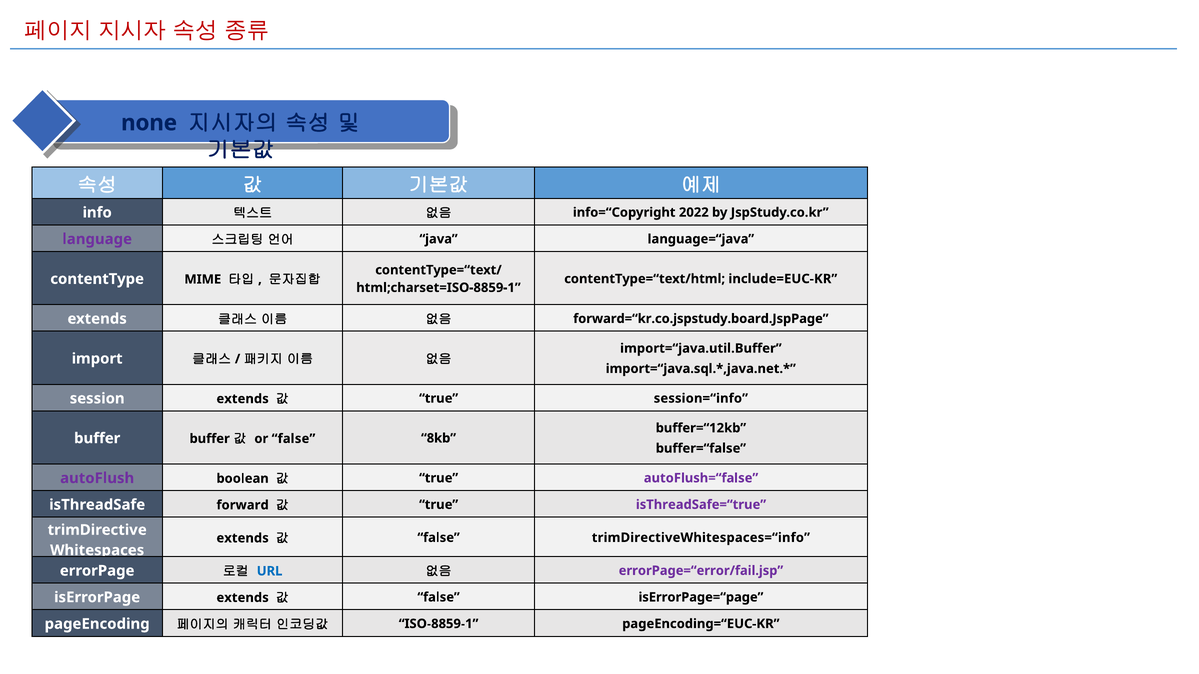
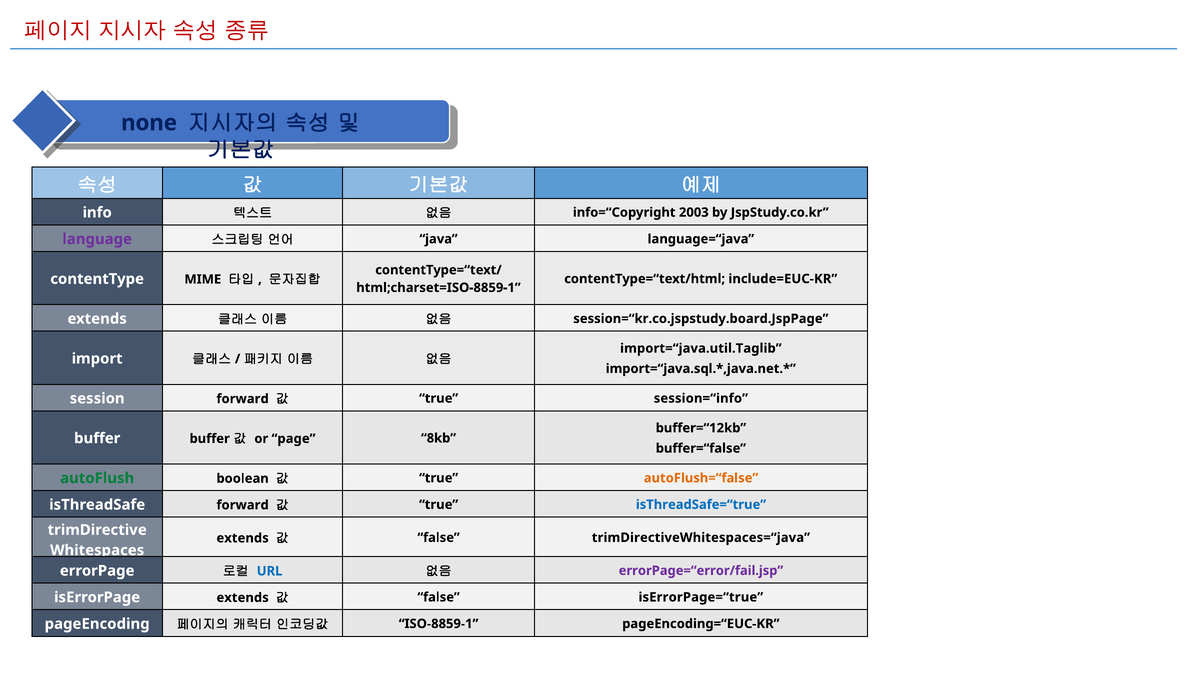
2022: 2022 -> 2003 (694, 213)
forward=“kr.co.jspstudy.board.JspPage: forward=“kr.co.jspstudy.board.JspPage -> session=“kr.co.jspstudy.board.JspPage (701, 319)
import=“java.util.Buffer: import=“java.util.Buffer -> import=“java.util.Taglib (701, 349)
session extends: extends -> forward (243, 399)
or false: false -> page (294, 439)
autoFlush colour: purple -> green (97, 478)
autoFlush=“false colour: purple -> orange (701, 478)
isThreadSafe=“true colour: purple -> blue (701, 505)
trimDirectiveWhitespaces=“info: trimDirectiveWhitespaces=“info -> trimDirectiveWhitespaces=“java (701, 538)
isErrorPage=“page: isErrorPage=“page -> isErrorPage=“true (701, 598)
